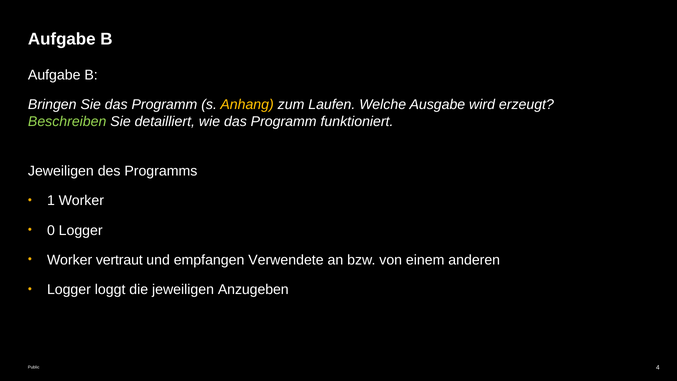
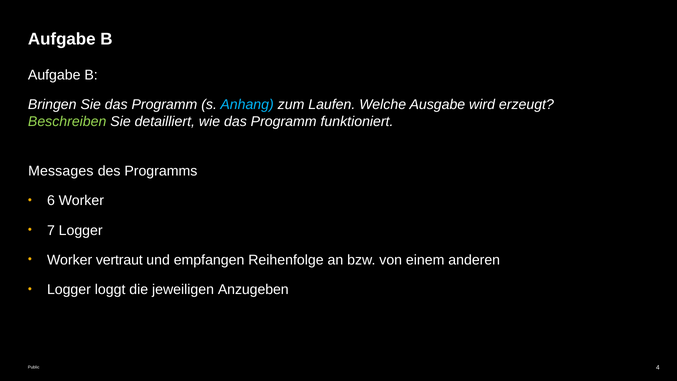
Anhang colour: yellow -> light blue (247, 104)
Jeweiligen: Jeweiligen -> Messages (61, 171)
1: 1 -> 6 (51, 201)
0: 0 -> 7 (51, 230)
Verwendete: Verwendete -> Reihenfolge (286, 260)
